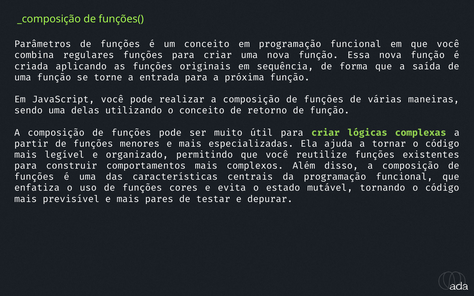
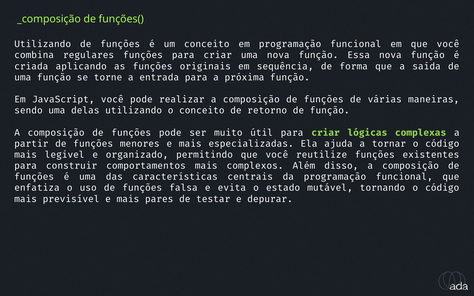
Parâmetros: Parâmetros -> Utilizando (43, 44)
cores: cores -> falsa (184, 188)
